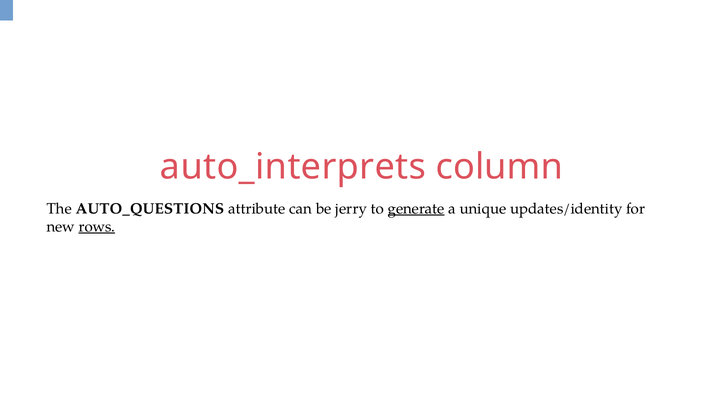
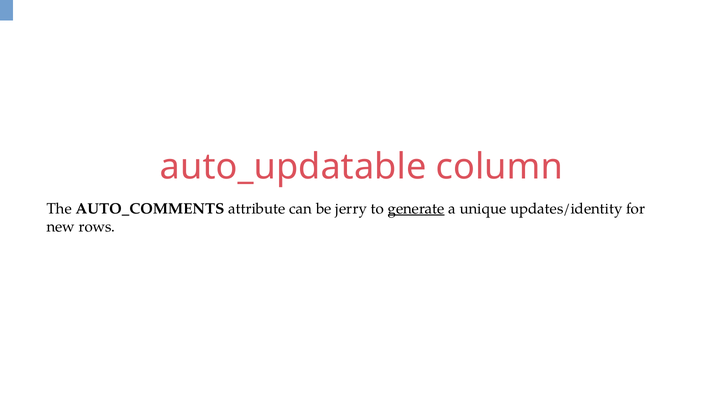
auto_interprets: auto_interprets -> auto_updatable (293, 167)
AUTO_QUESTIONS: AUTO_QUESTIONS -> AUTO_COMMENTS (150, 209)
rows underline: present -> none (97, 227)
